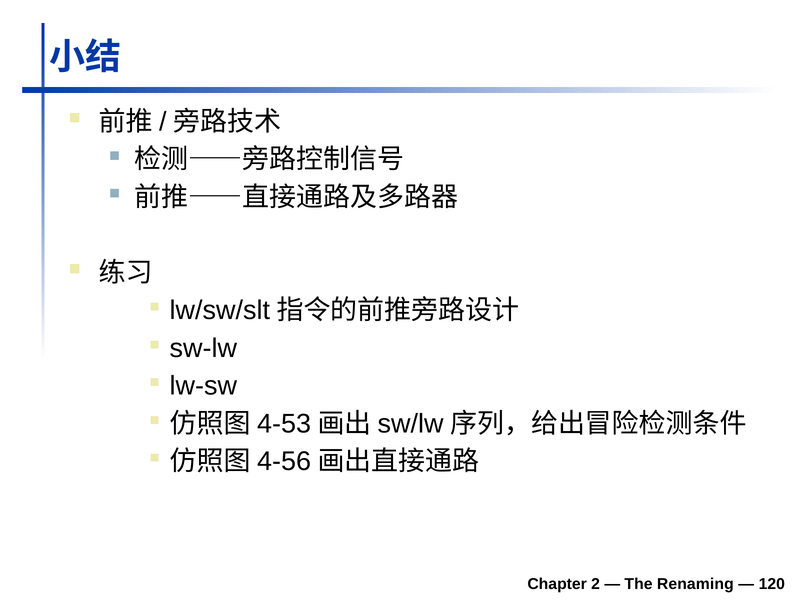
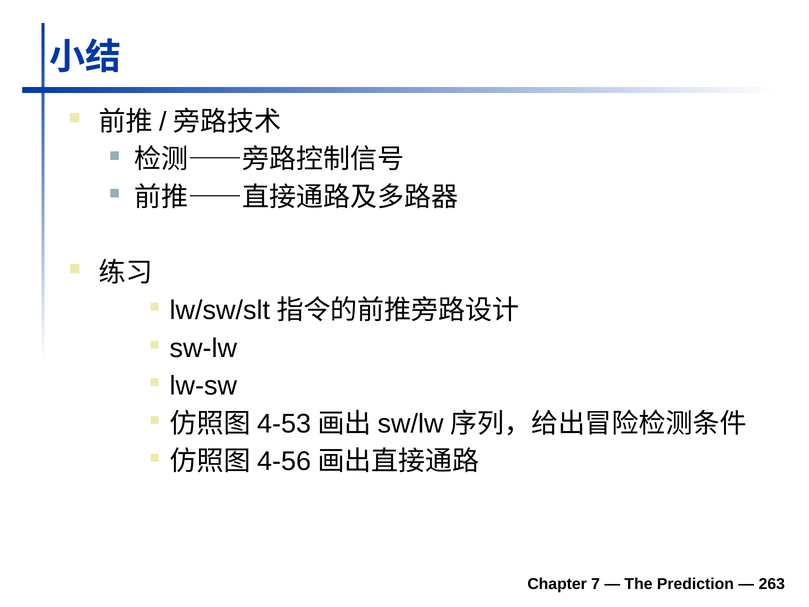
2: 2 -> 7 (596, 584)
Renaming: Renaming -> Prediction (695, 584)
120: 120 -> 263 (772, 584)
